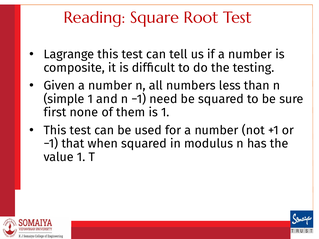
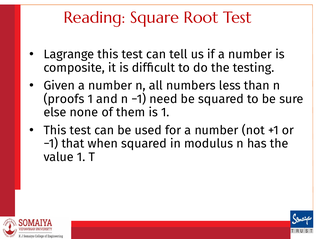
simple: simple -> proofs (64, 99)
first: first -> else (55, 112)
